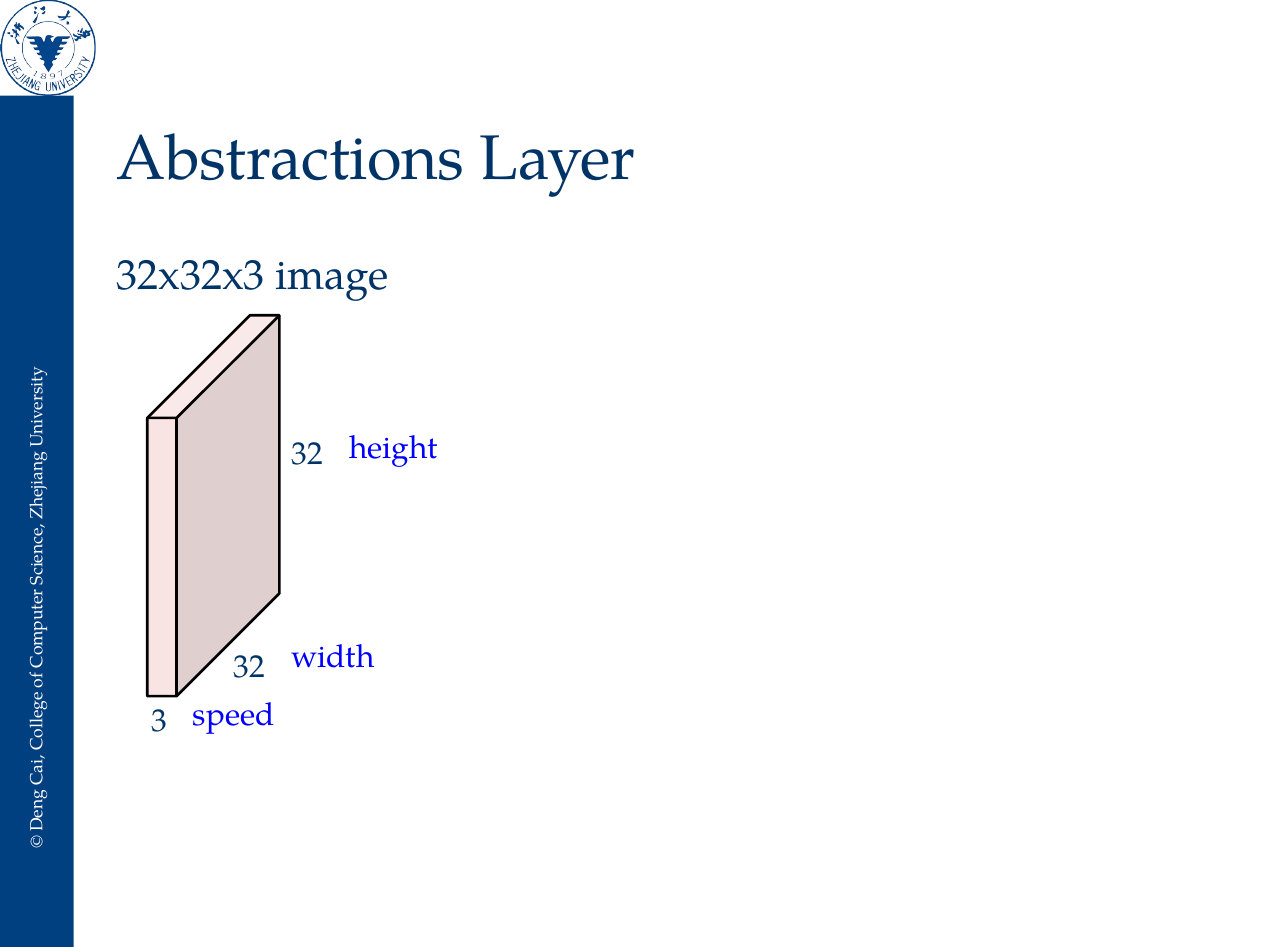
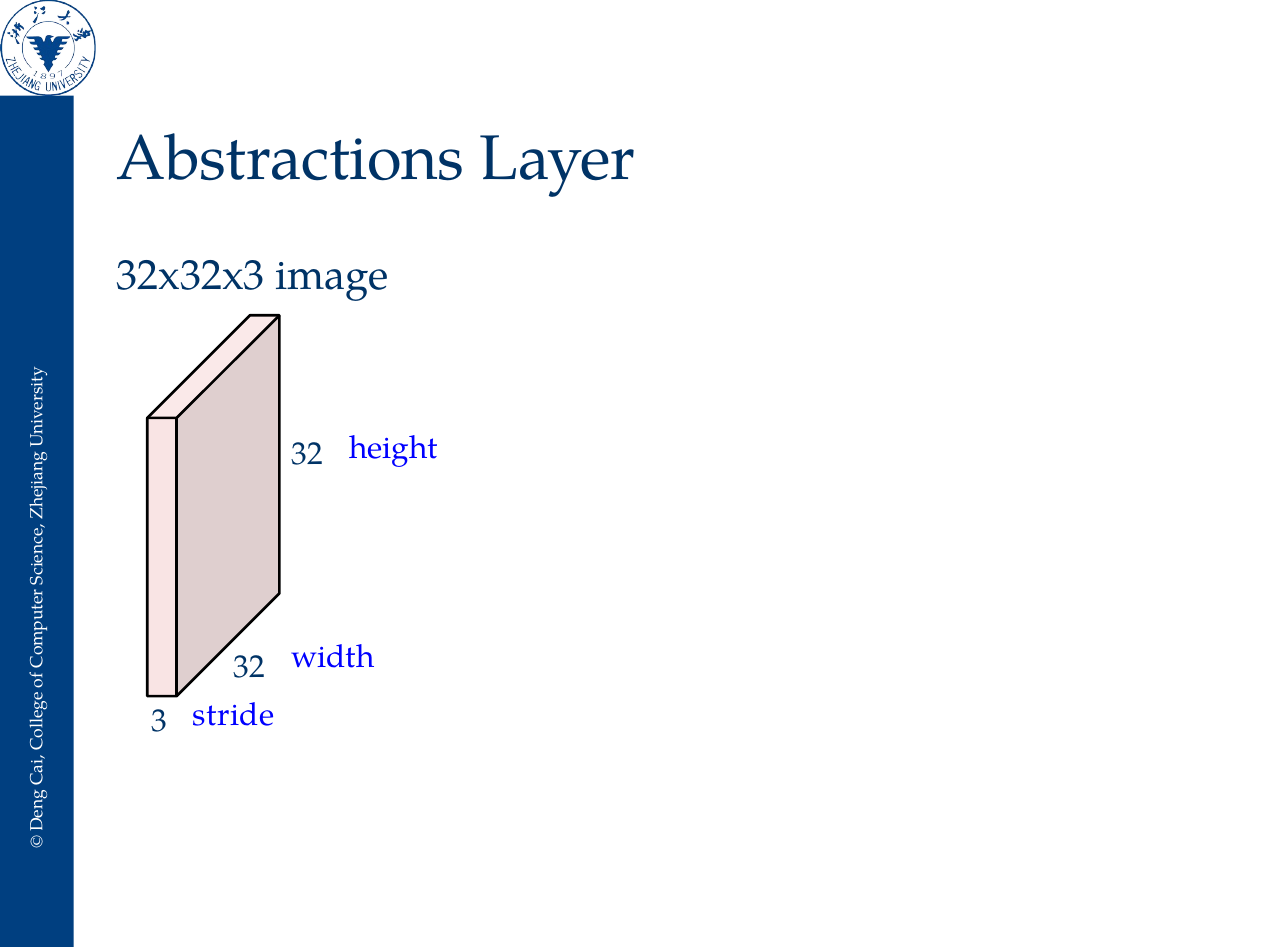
speed: speed -> stride (234, 715)
